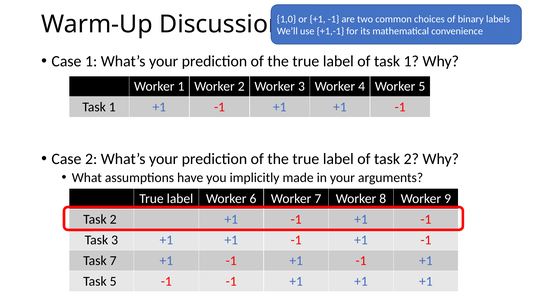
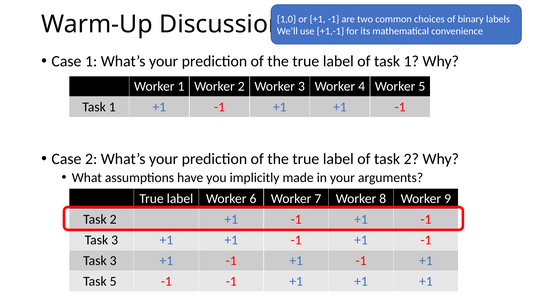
7: 7 -> 3 (113, 261)
